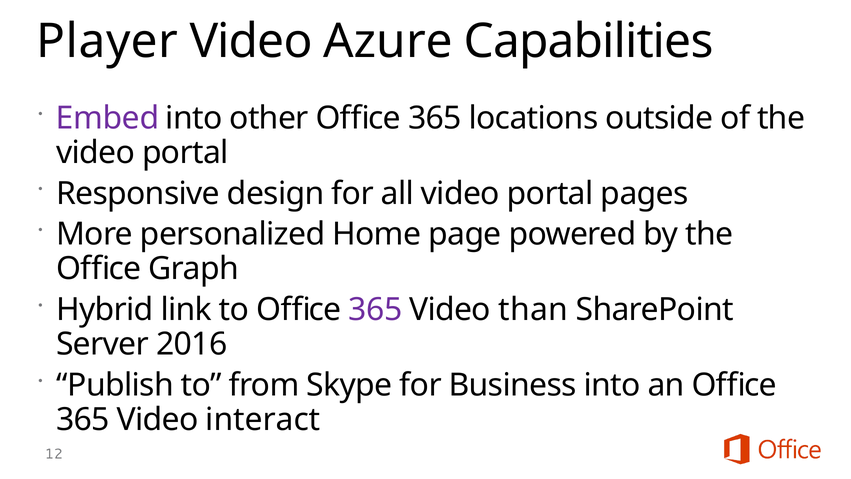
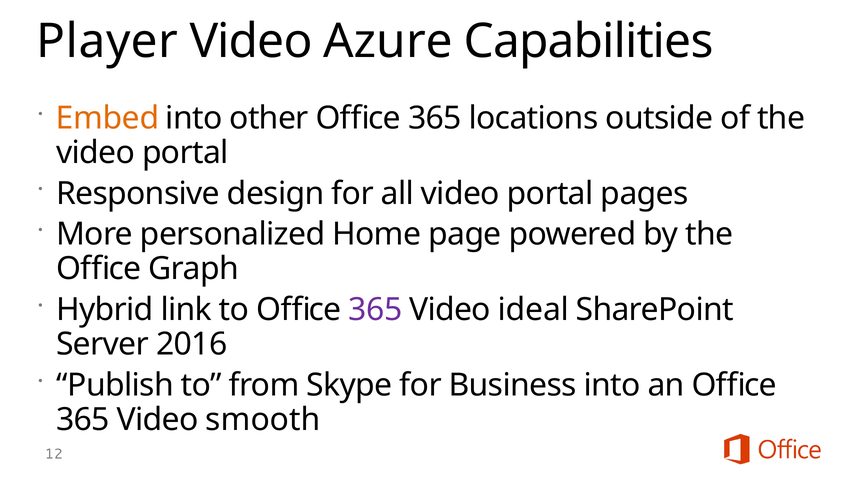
Embed colour: purple -> orange (107, 118)
than: than -> ideal (533, 310)
interact: interact -> smooth (263, 420)
